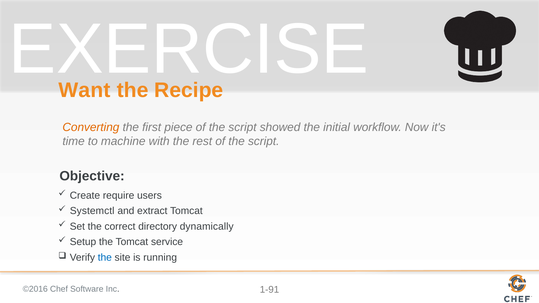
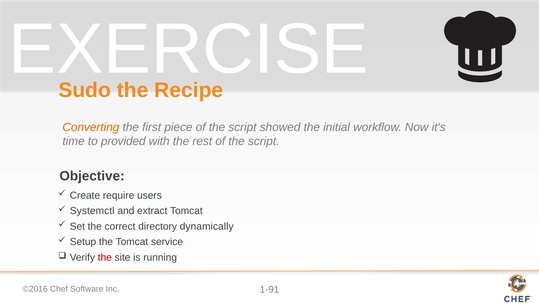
Want: Want -> Sudo (85, 90)
machine: machine -> provided (123, 141)
the colour: blue -> red (105, 258)
